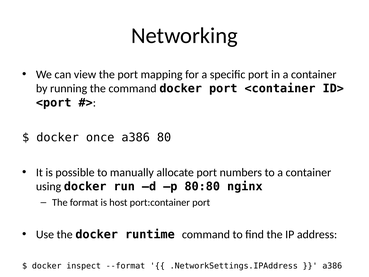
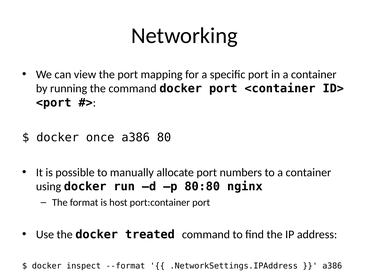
runtime: runtime -> treated (150, 234)
